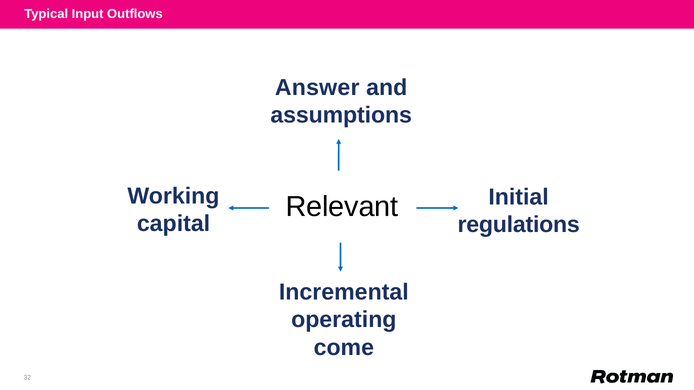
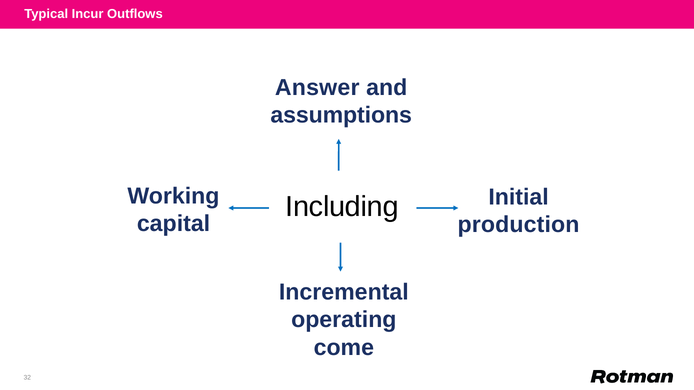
Input: Input -> Incur (88, 14)
Relevant: Relevant -> Including (342, 207)
regulations: regulations -> production (518, 225)
